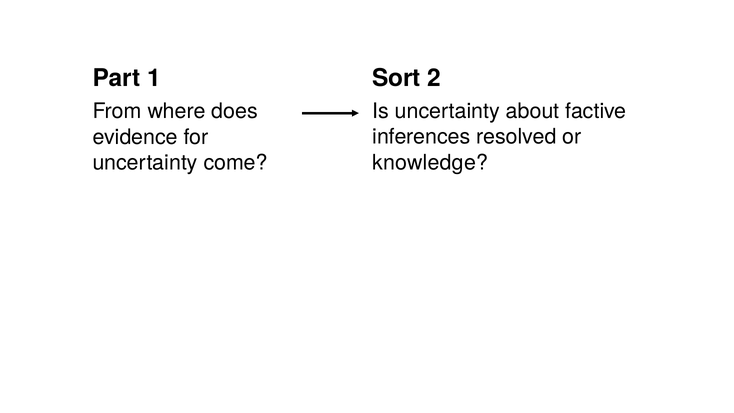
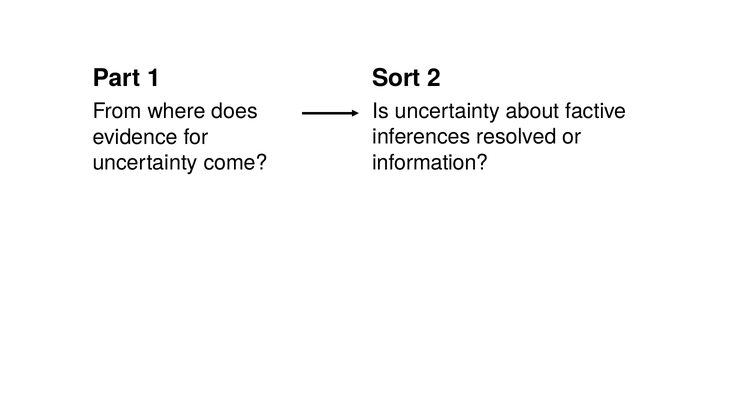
knowledge: knowledge -> information (430, 162)
